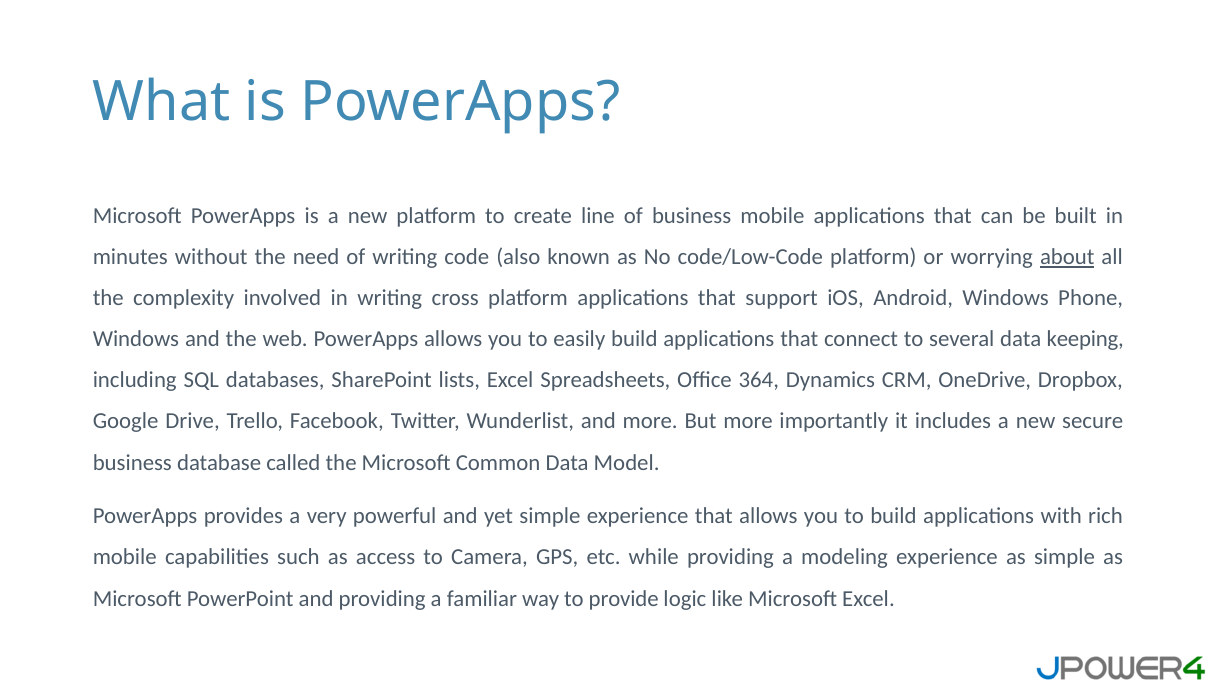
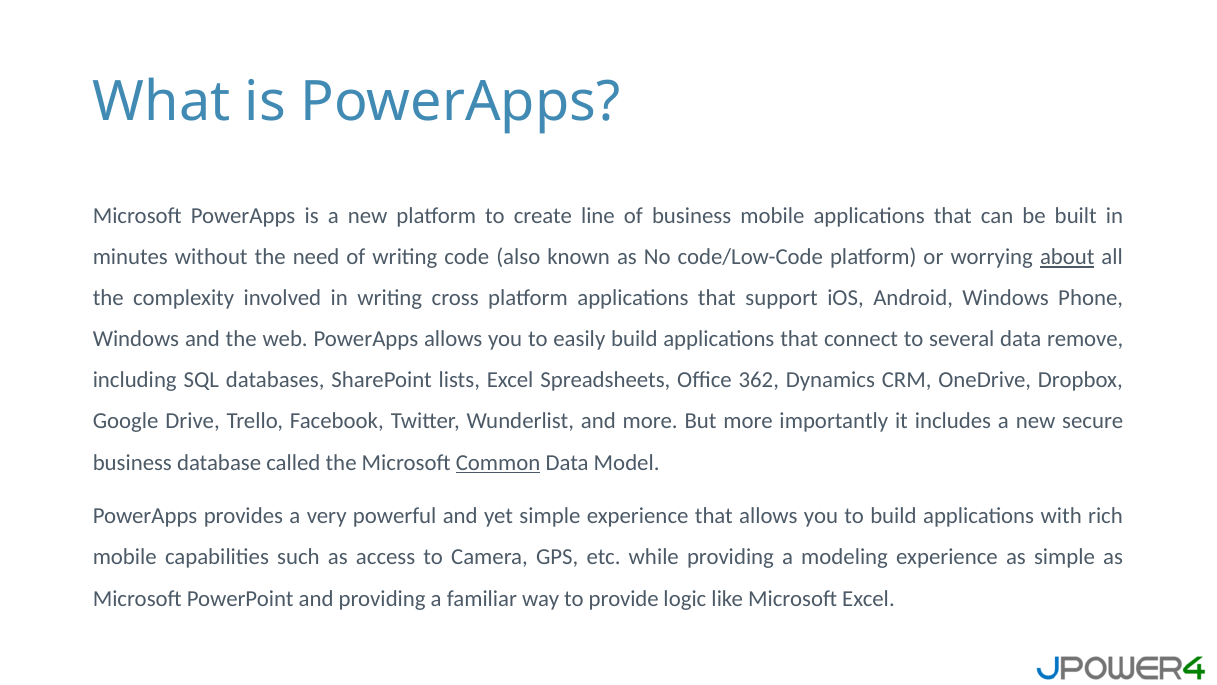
keeping: keeping -> remove (1085, 339)
364: 364 -> 362 (759, 380)
Common underline: none -> present (498, 462)
